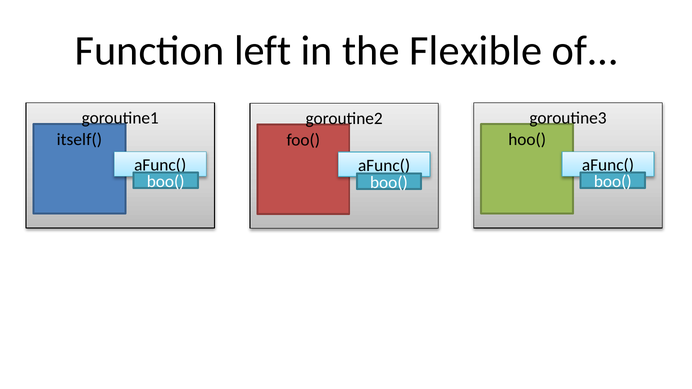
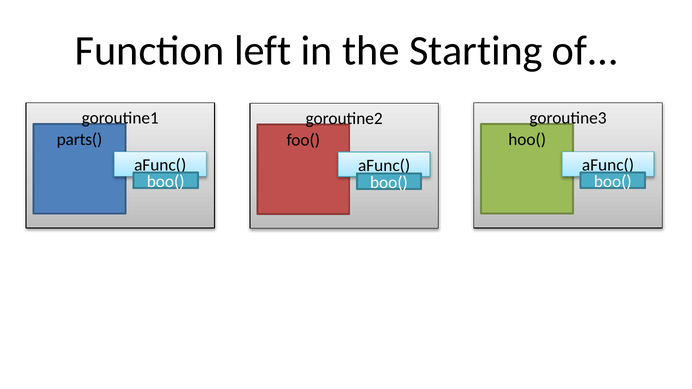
Flexible: Flexible -> Starting (476, 51)
itself(: itself( -> parts( (79, 140)
